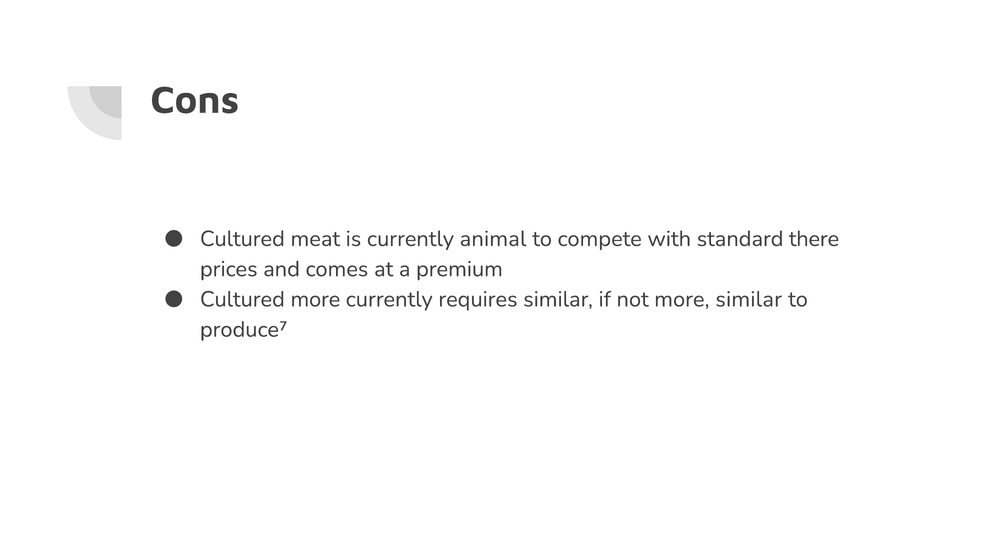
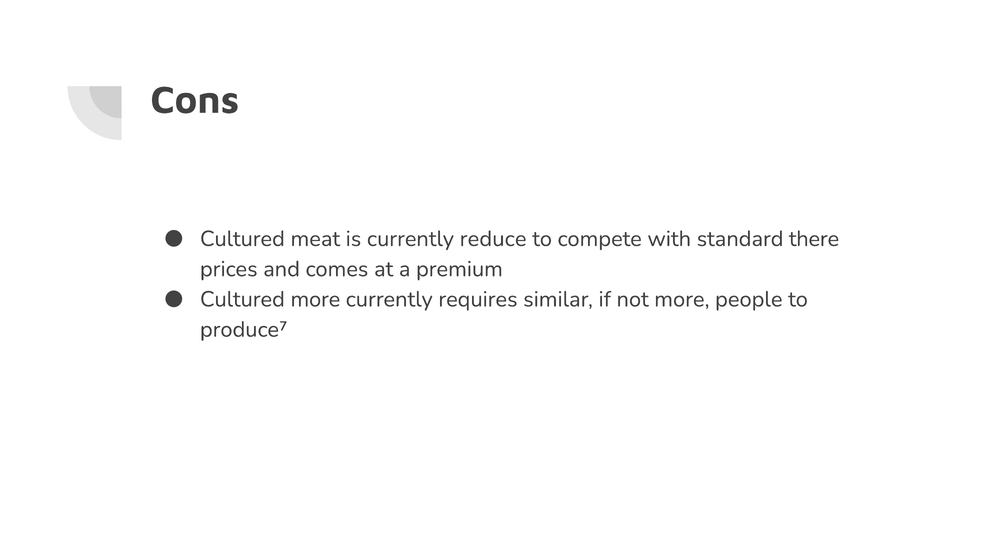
animal: animal -> reduce (493, 239)
more similar: similar -> people (749, 299)
